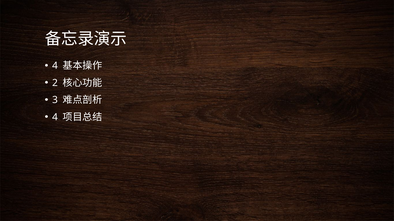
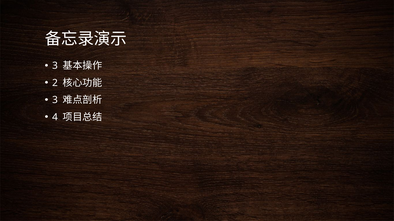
4: 4 -> 3 (55, 66)
